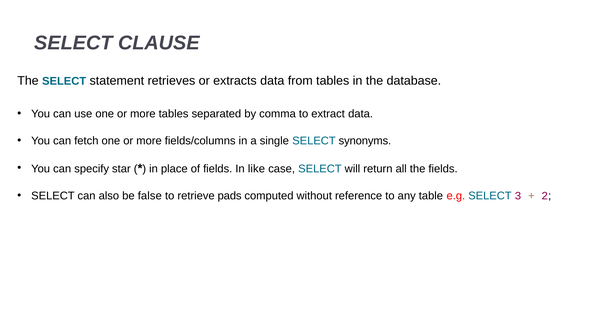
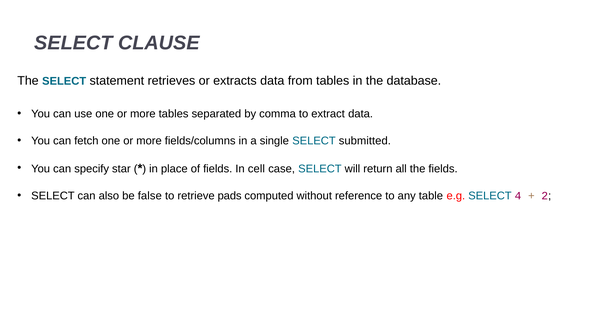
synonyms: synonyms -> submitted (365, 141)
like: like -> cell (256, 169)
3: 3 -> 4 (518, 196)
